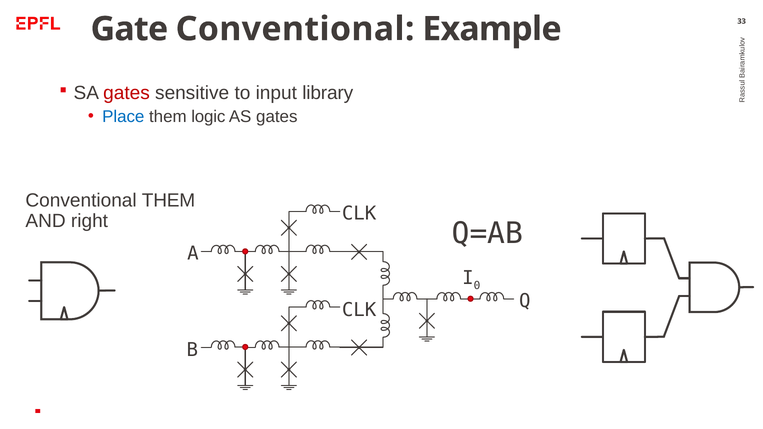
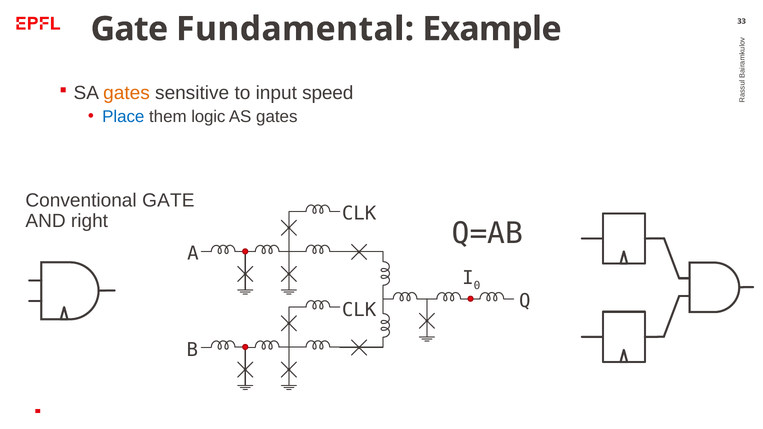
Gate Conventional: Conventional -> Fundamental (295, 29)
gates colour: red -> orange (126, 93)
library: library -> speed (328, 93)
Conventional THEM: THEM -> GATE (168, 200)
